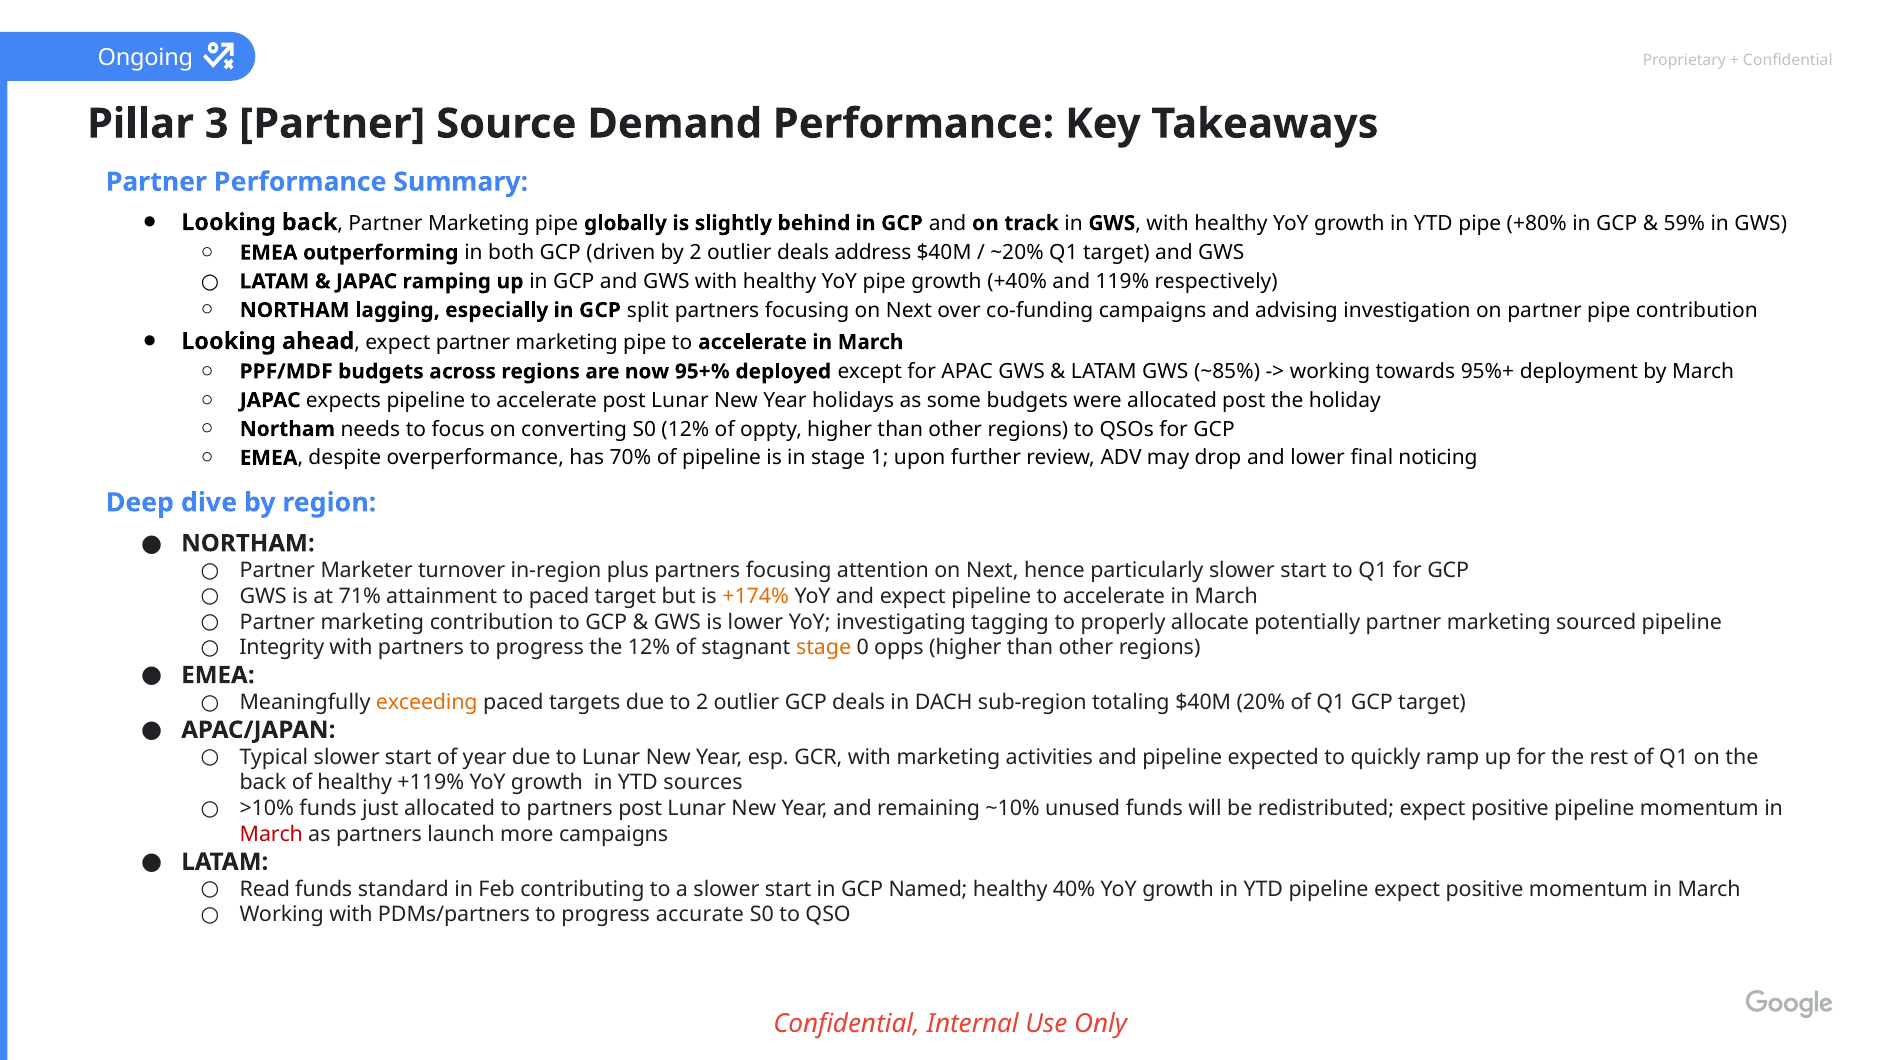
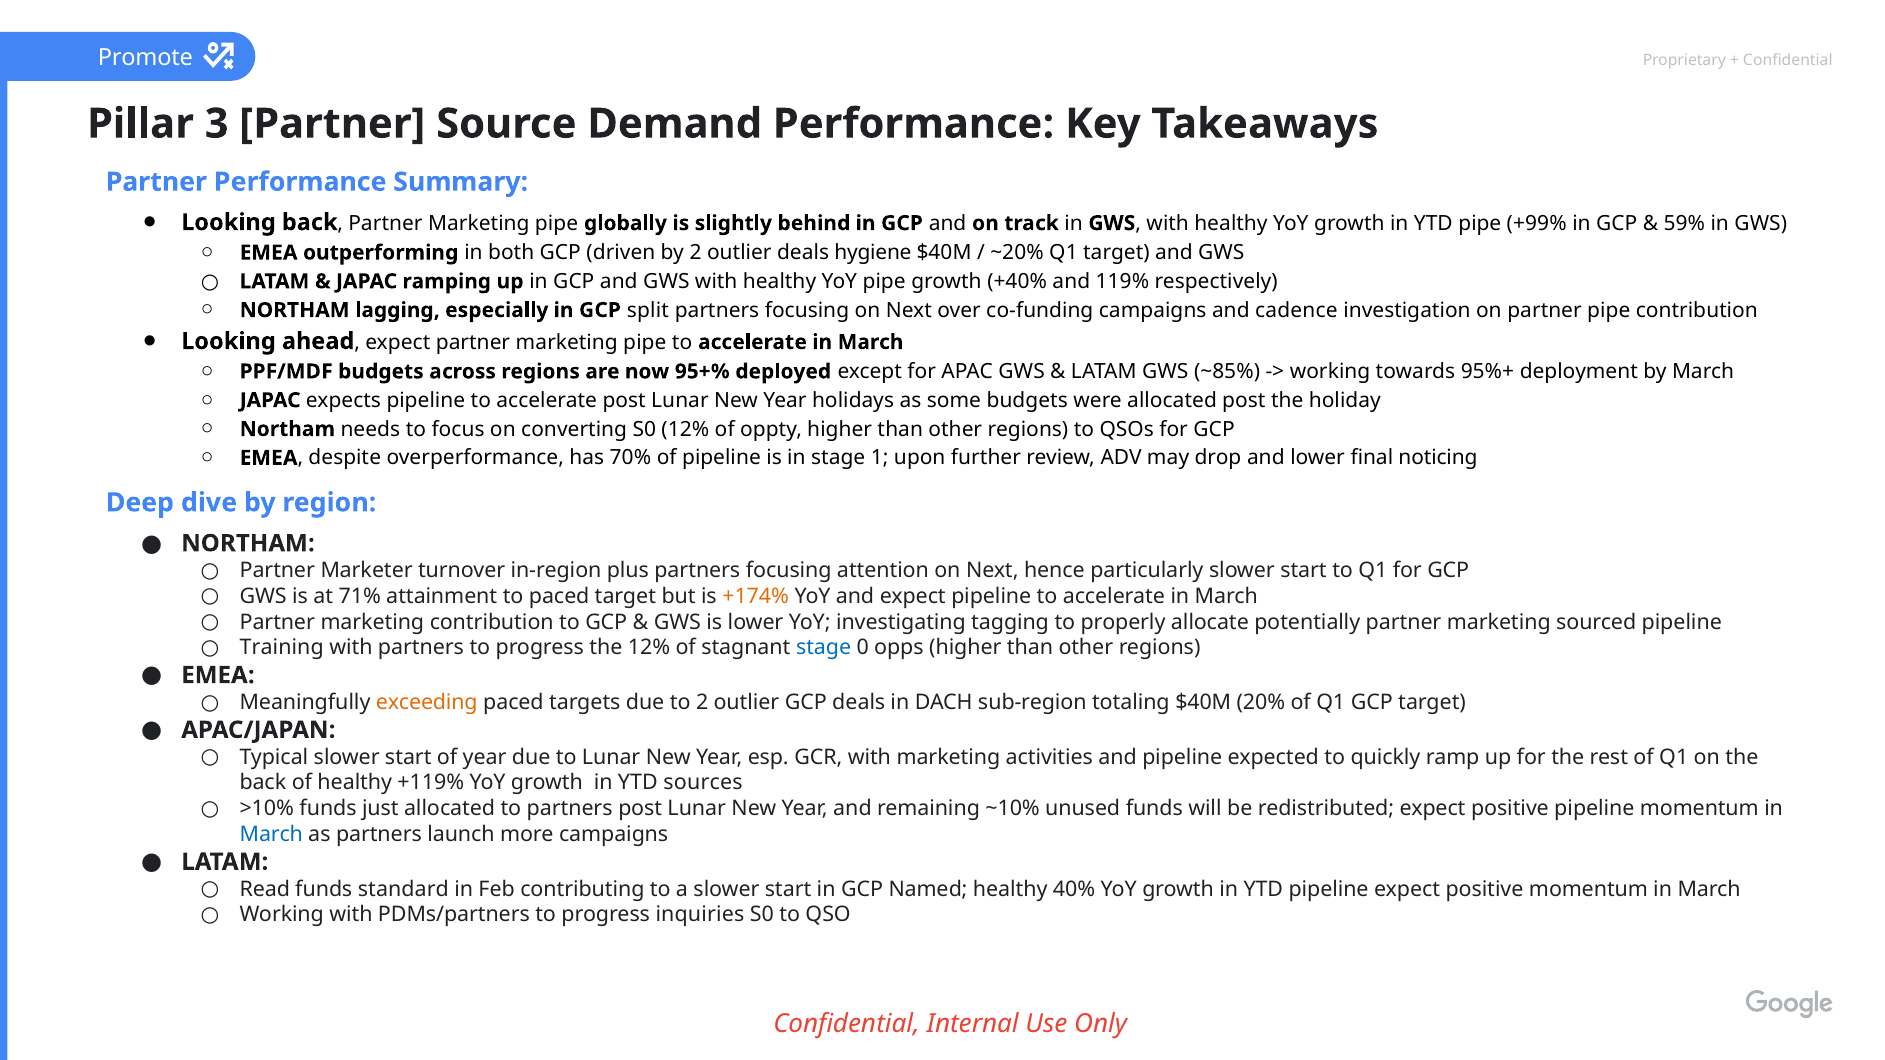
Ongoing: Ongoing -> Promote (145, 57)
+80%: +80% -> +99% (1537, 223)
address: address -> hygiene (873, 253)
advising: advising -> cadence (1296, 310)
Integrity: Integrity -> Training (282, 648)
stage colour: orange -> blue (824, 648)
March colour: red -> blue (271, 835)
accurate: accurate -> inquiries (700, 915)
